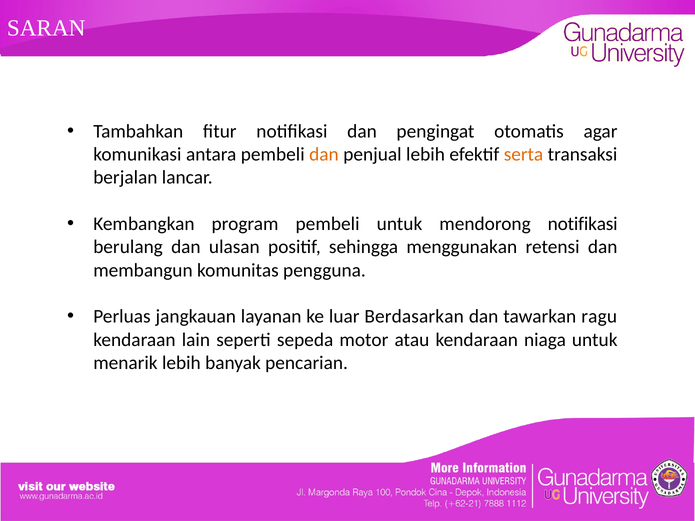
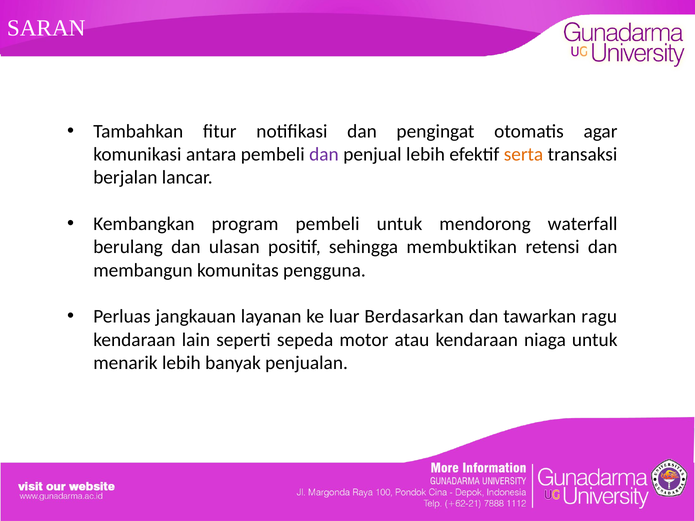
dan colour: orange -> purple (324, 155)
mendorong notifikasi: notifikasi -> waterfall (583, 224)
menggunakan: menggunakan -> membuktikan (462, 247)
pencarian: pencarian -> penjualan (307, 363)
